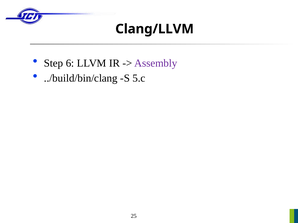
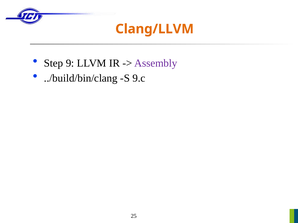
Clang/LLVM colour: black -> orange (155, 29)
6: 6 -> 9 (70, 63)
5.c: 5.c -> 9.c (139, 78)
